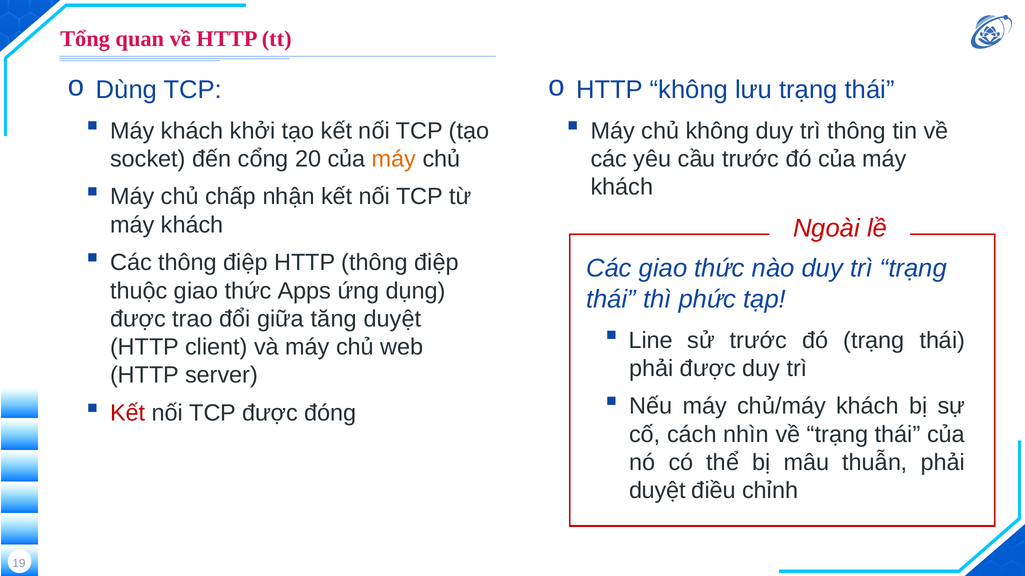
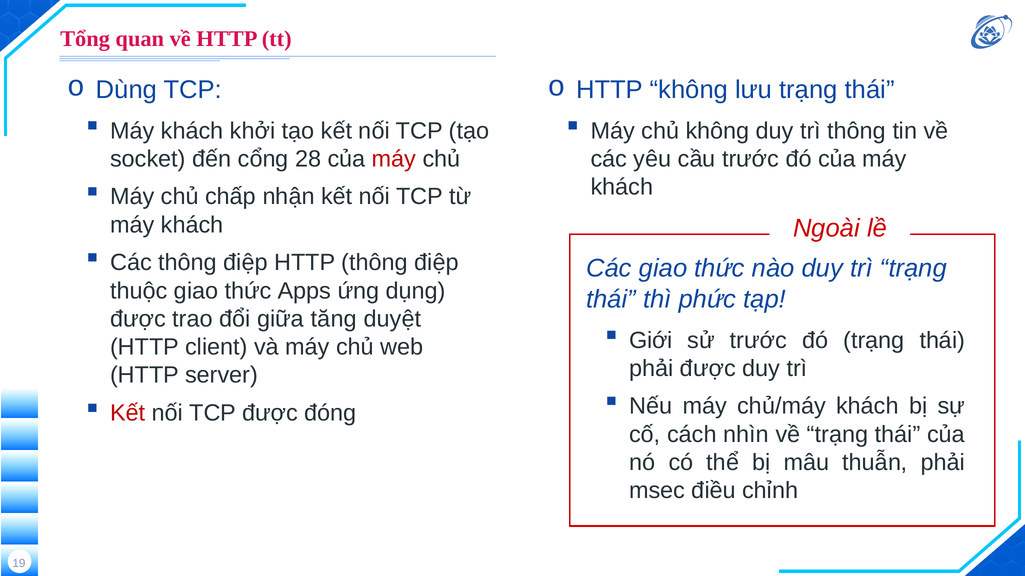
20: 20 -> 28 (308, 159)
máy colour: orange -> red (394, 159)
Line: Line -> Giới (651, 341)
duyệt: duyệt -> msec (657, 491)
